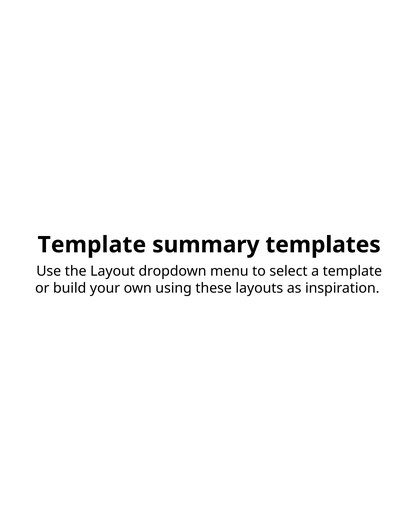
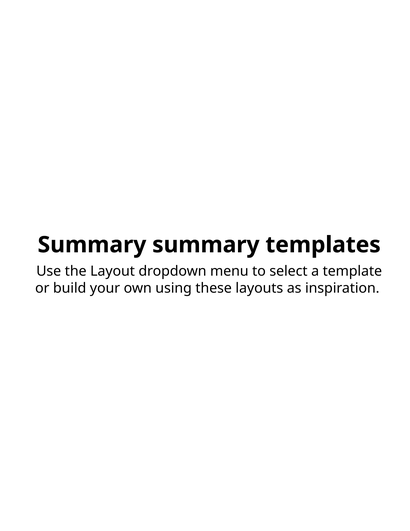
Template: Template -> Summary (92, 245)
